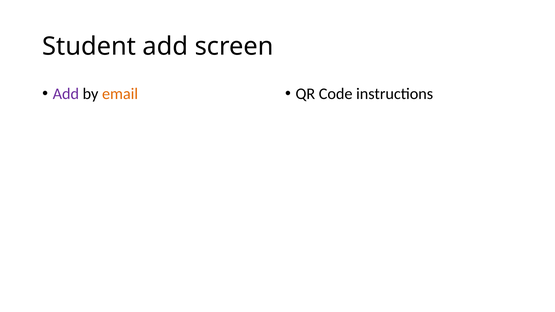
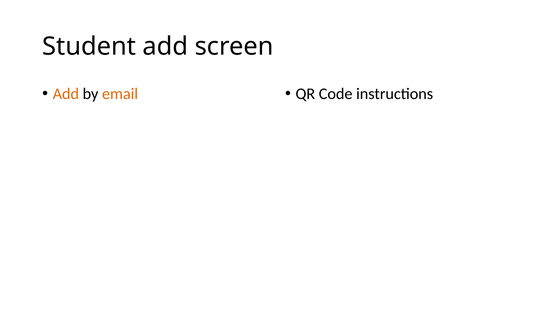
Add colour: purple -> orange (66, 94)
